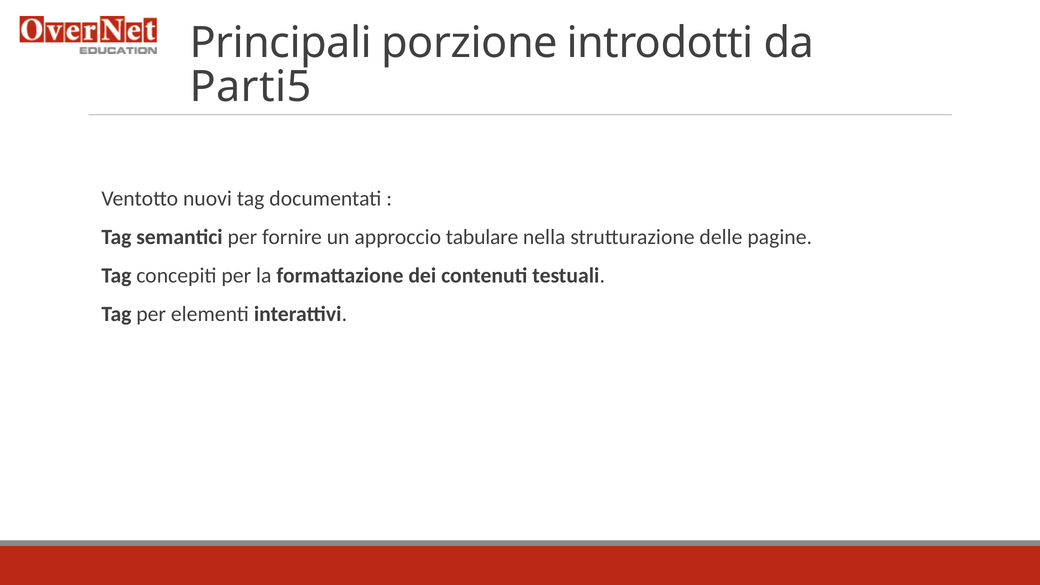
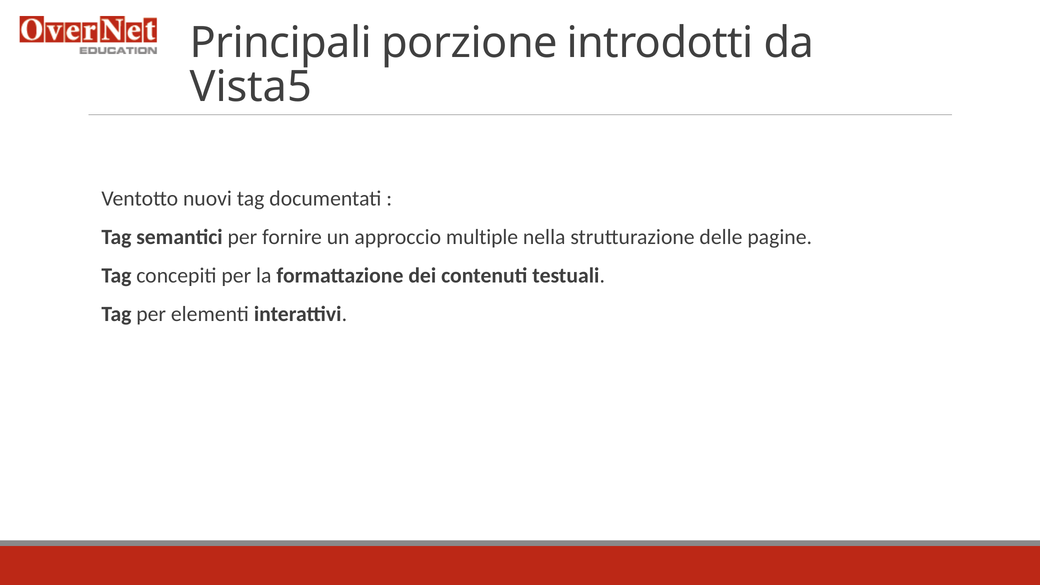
Parti5: Parti5 -> Vista5 (251, 87)
tabulare: tabulare -> multiple (482, 237)
